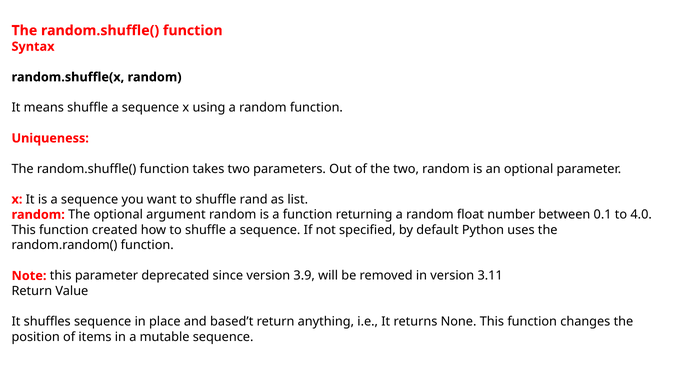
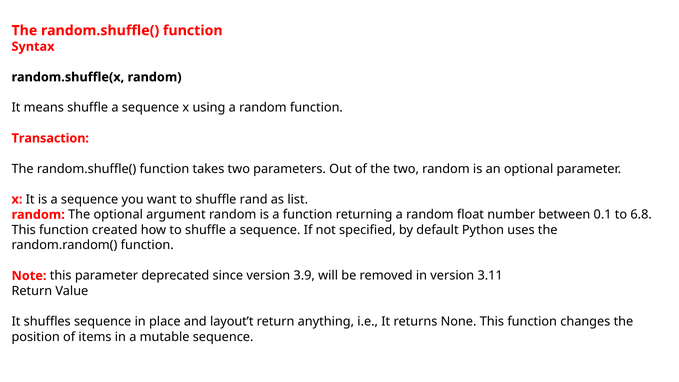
Uniqueness: Uniqueness -> Transaction (50, 138)
4.0: 4.0 -> 6.8 (641, 215)
based’t: based’t -> layout’t (232, 322)
